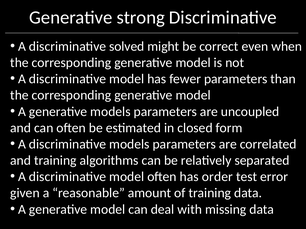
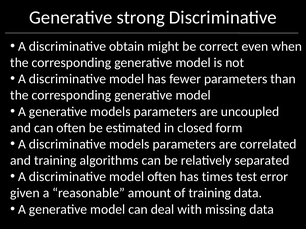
solved: solved -> obtain (127, 46)
order: order -> times (217, 177)
